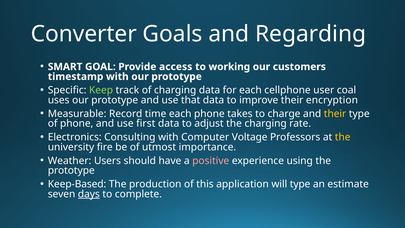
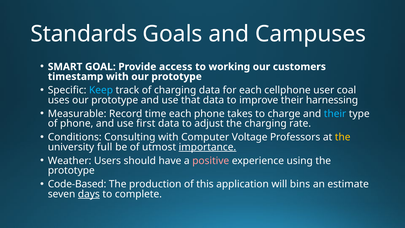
Converter: Converter -> Standards (84, 34)
Regarding: Regarding -> Campuses (311, 34)
Keep colour: light green -> light blue (101, 90)
encryption: encryption -> harnessing (332, 100)
their colour: yellow -> light blue (335, 114)
Electronics: Electronics -> Conditions (75, 137)
fire: fire -> full (105, 147)
importance underline: none -> present (207, 147)
Keep-Based: Keep-Based -> Code-Based (77, 184)
will type: type -> bins (300, 184)
